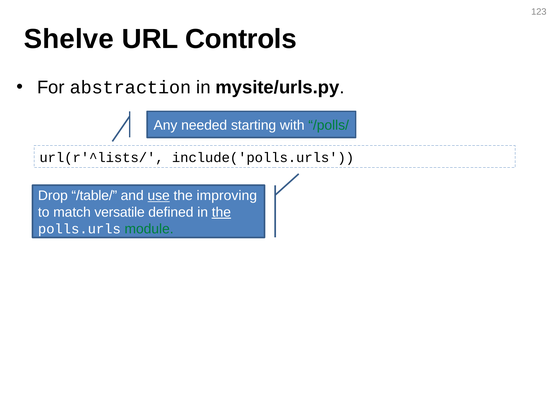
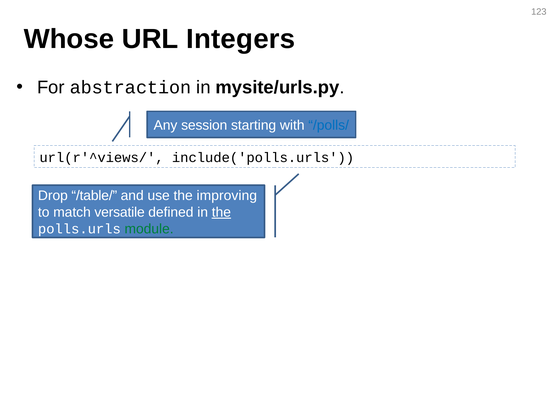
Shelve: Shelve -> Whose (69, 39)
Controls: Controls -> Integers (241, 39)
needed: needed -> session (204, 125)
/polls/ colour: green -> blue (329, 125)
url(r'^lists/: url(r'^lists/ -> url(r'^views/ (102, 158)
use underline: present -> none (159, 196)
